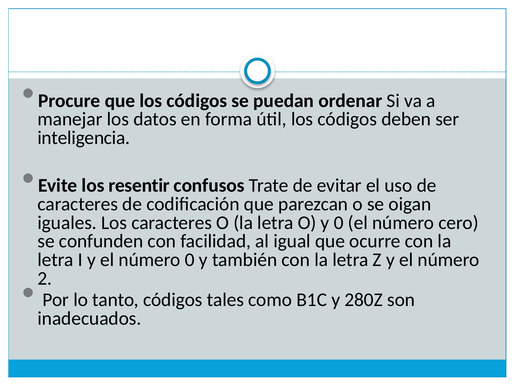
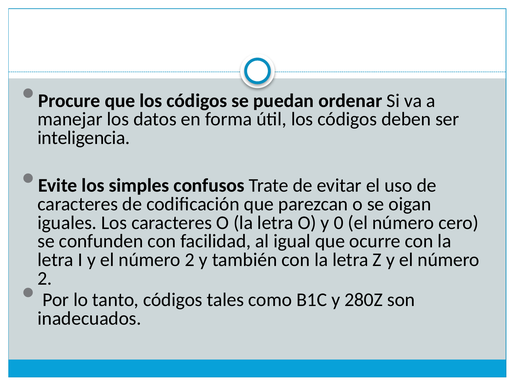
resentir: resentir -> simples (139, 186)
0: 0 -> 2 (190, 260)
